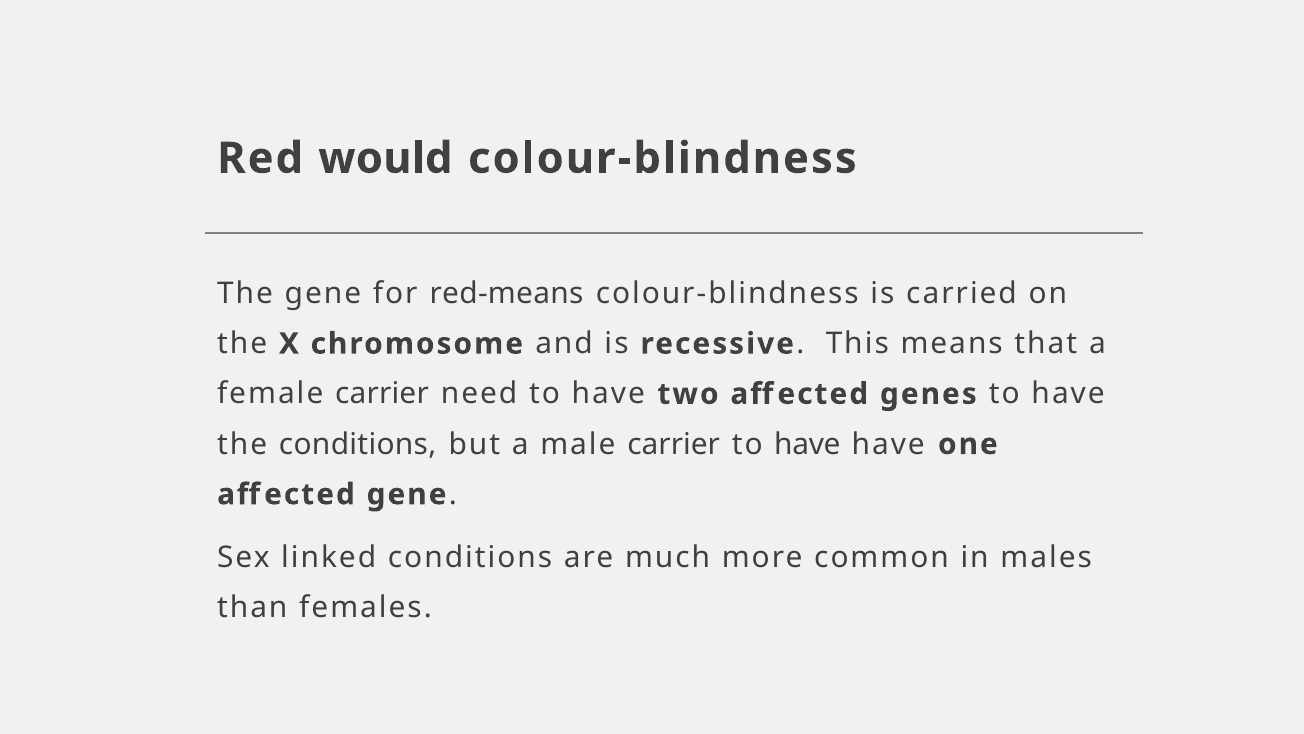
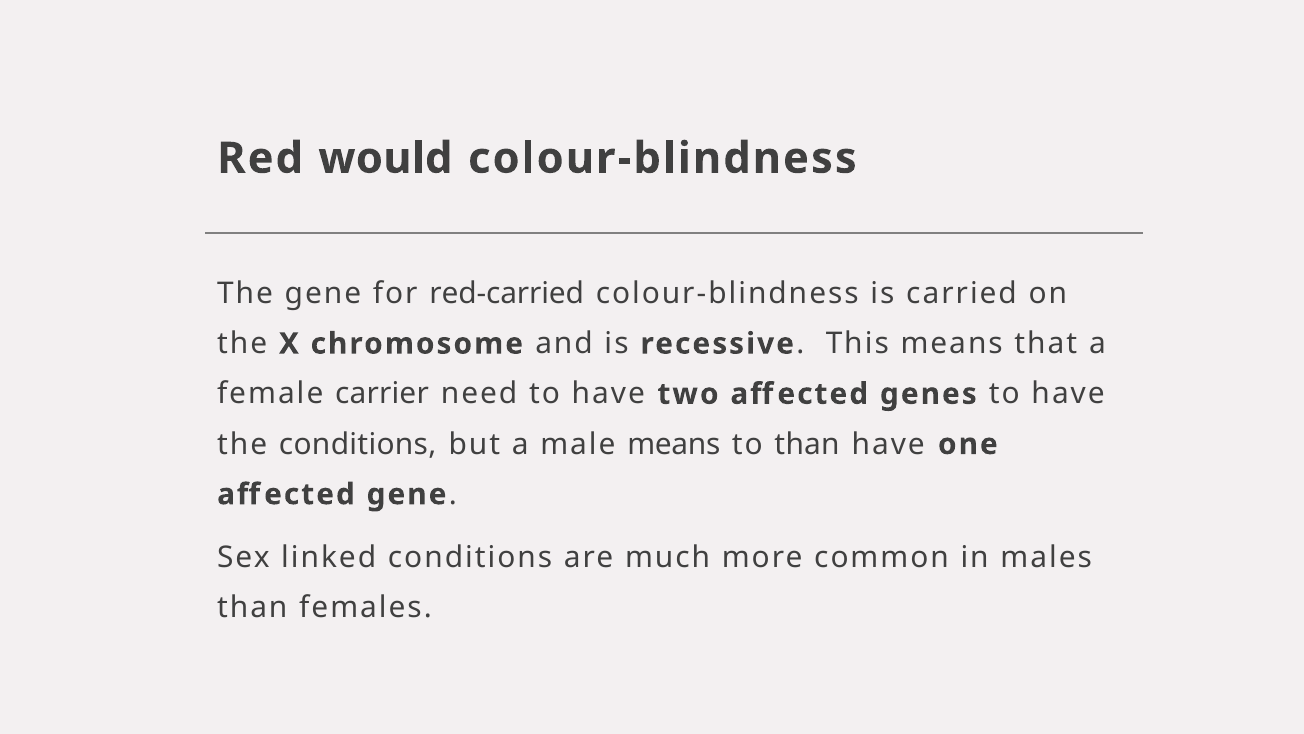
red-means: red-means -> red-carried (507, 293)
male carrier: carrier -> means (674, 444)
have: have -> than (807, 444)
